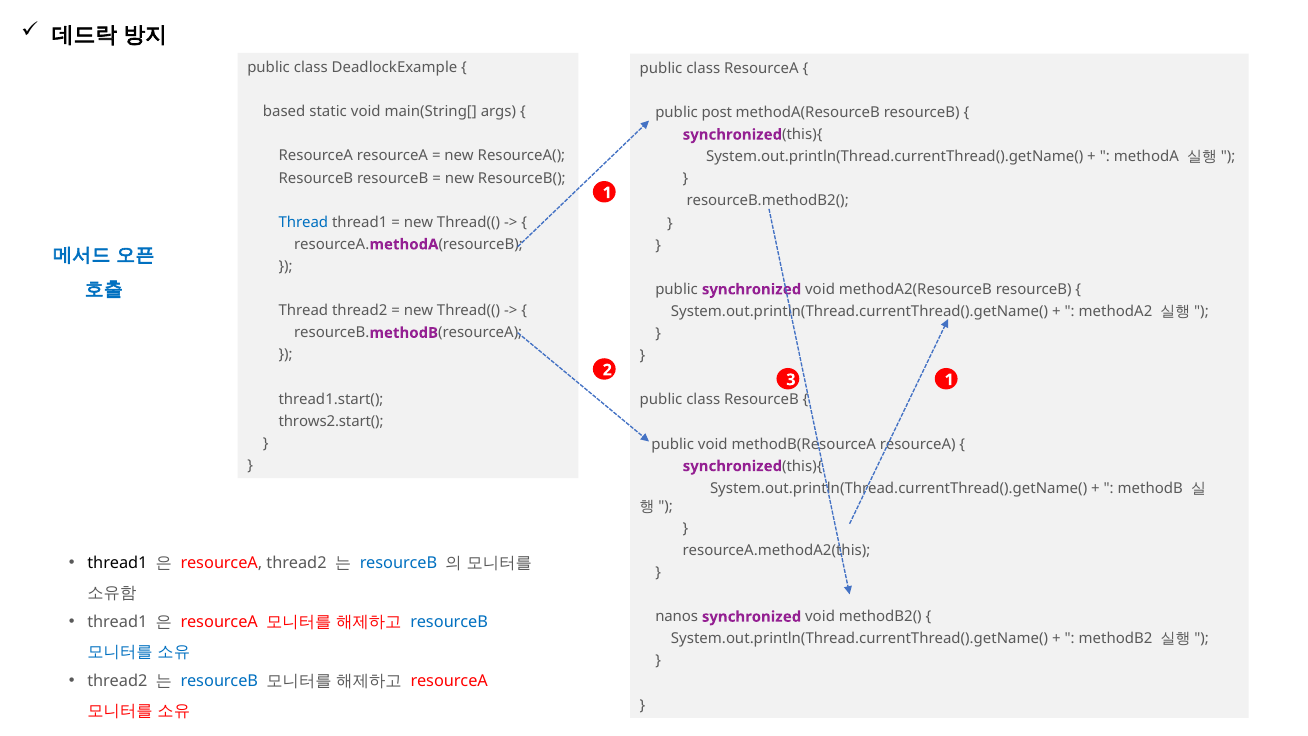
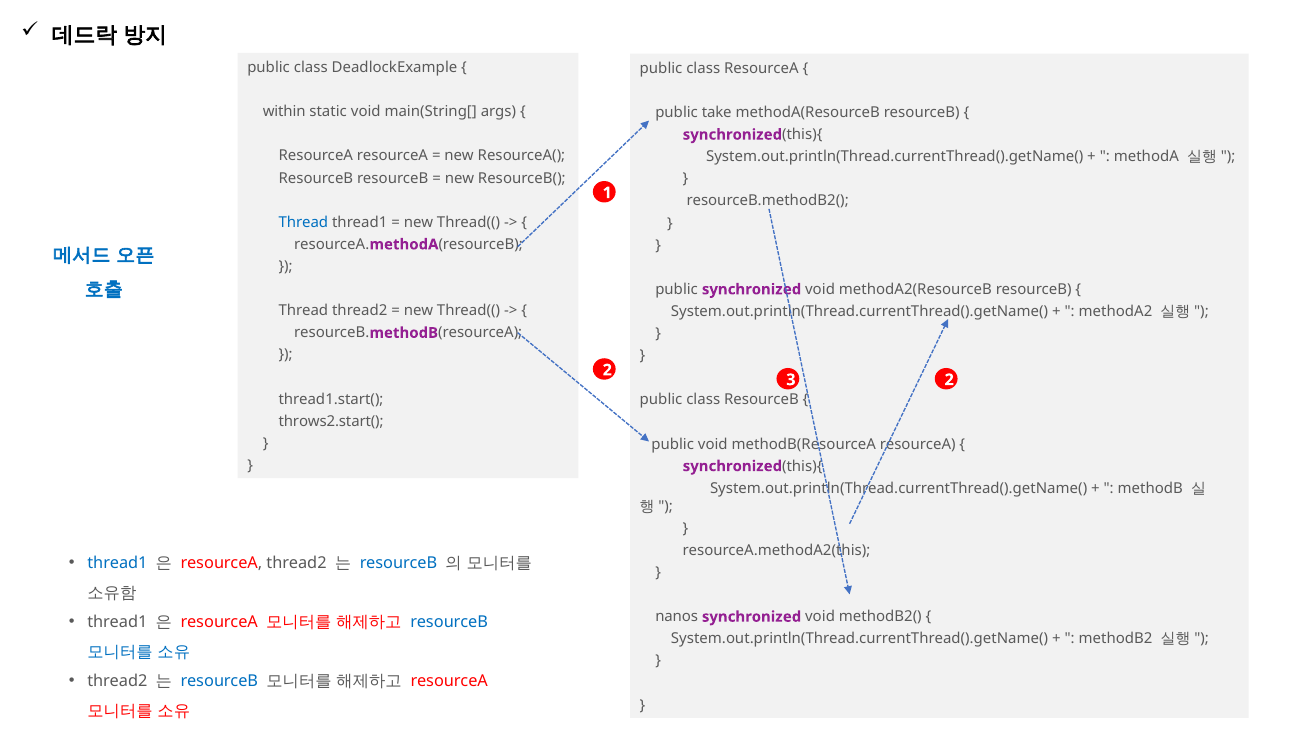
based: based -> within (284, 112)
post: post -> take (717, 113)
3 1: 1 -> 2 (949, 380)
thread1 colour: black -> blue (117, 563)
